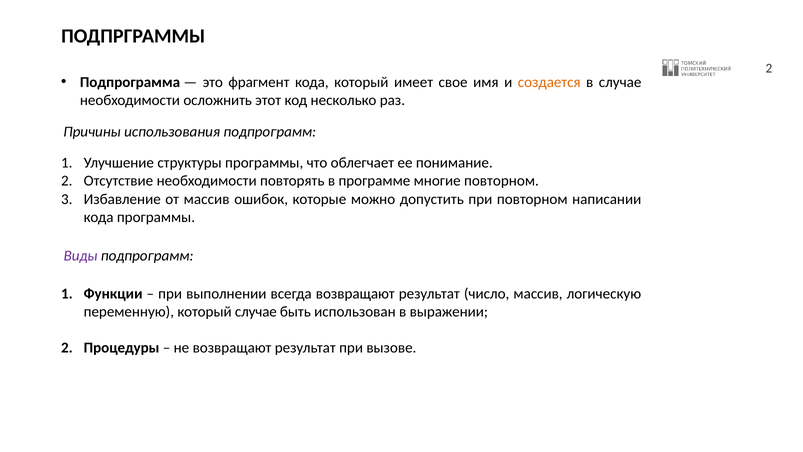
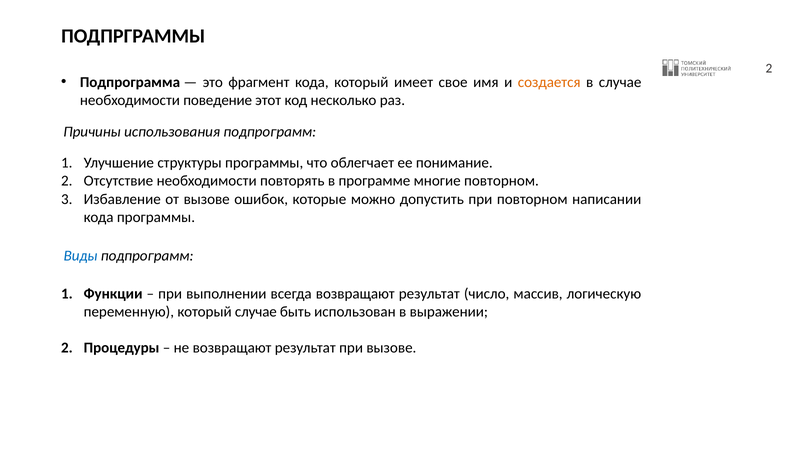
осложнить: осложнить -> поведение (218, 100)
от массив: массив -> вызове (207, 199)
Виды colour: purple -> blue (81, 255)
